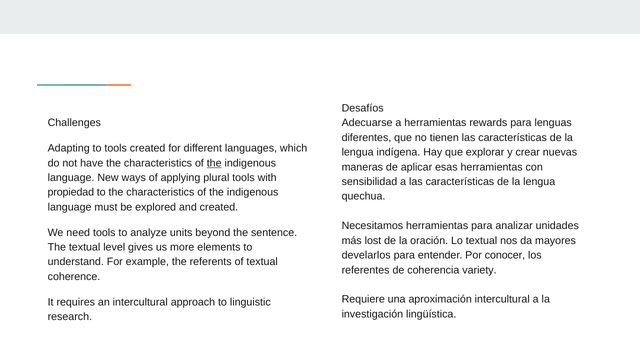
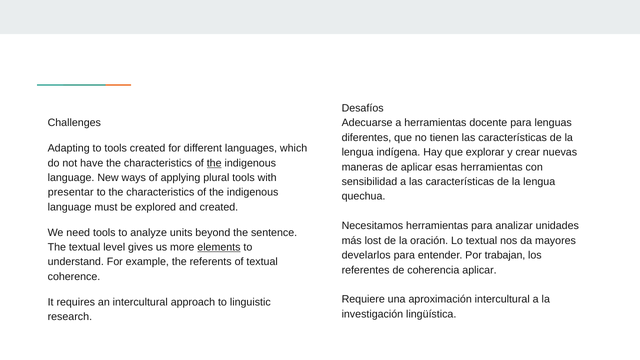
rewards: rewards -> docente (488, 123)
propiedad: propiedad -> presentar (71, 192)
elements underline: none -> present (219, 247)
conocer: conocer -> trabajan (505, 255)
coherencia variety: variety -> aplicar (479, 270)
